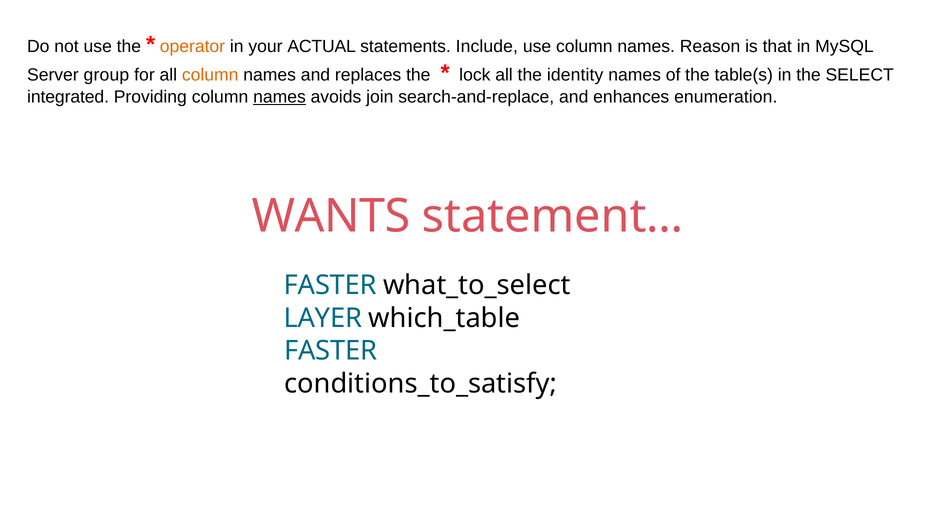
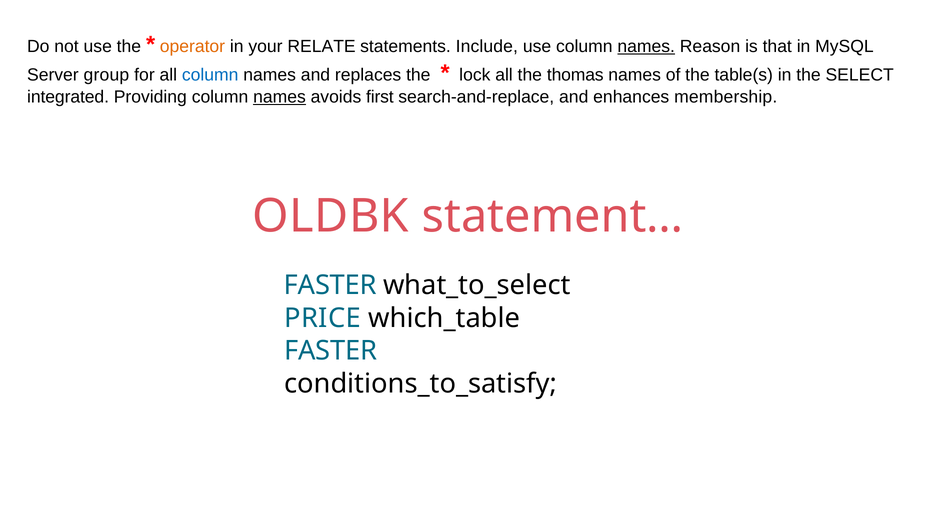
ACTUAL: ACTUAL -> RELATE (322, 47)
names underline: none -> present (646, 47)
column colour: orange -> blue (210, 75)
identity: identity -> thomas (575, 75)
join: join -> first (380, 97)
enumeration: enumeration -> membership (726, 97)
WANTS: WANTS -> OLDBK (331, 216)
LAYER: LAYER -> PRICE (323, 318)
